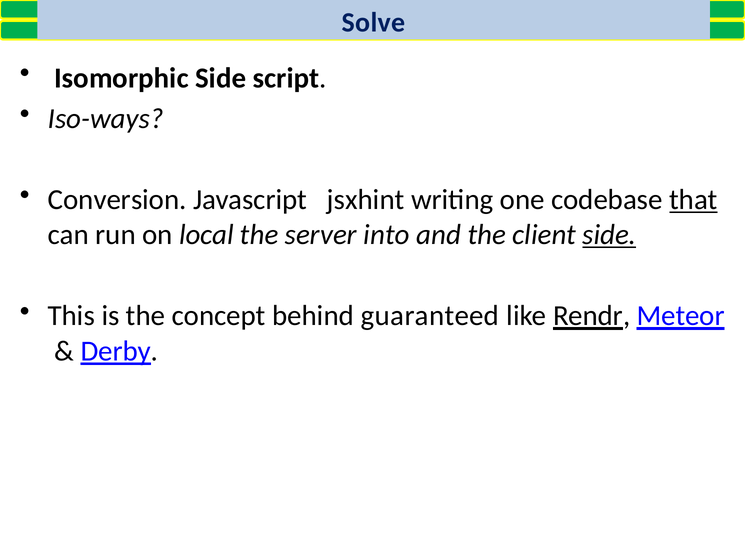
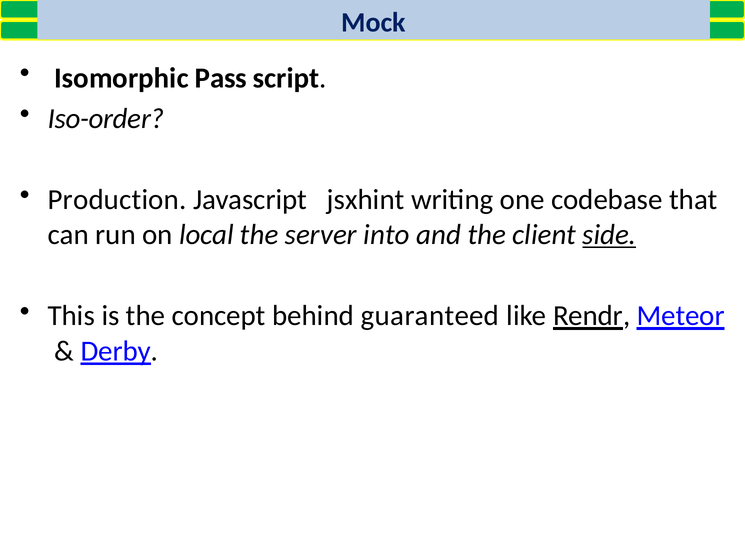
Solve: Solve -> Mock (374, 22)
Isomorphic Side: Side -> Pass (221, 78)
Iso-ways: Iso-ways -> Iso-order (106, 119)
Conversion: Conversion -> Production (117, 200)
that underline: present -> none (693, 200)
